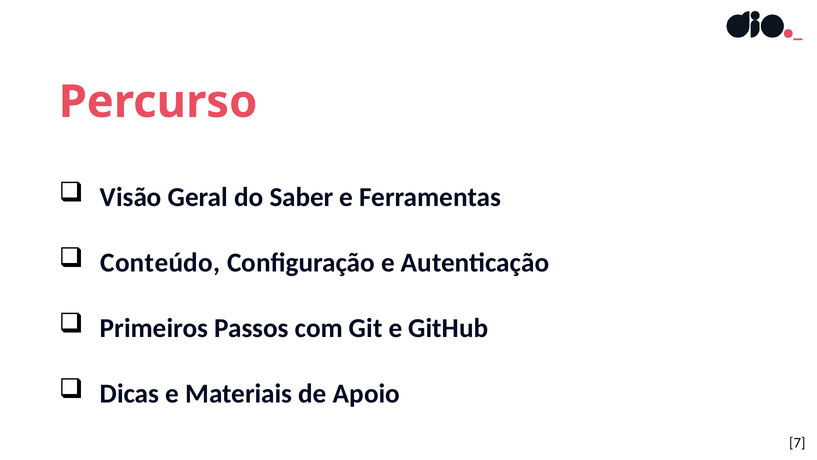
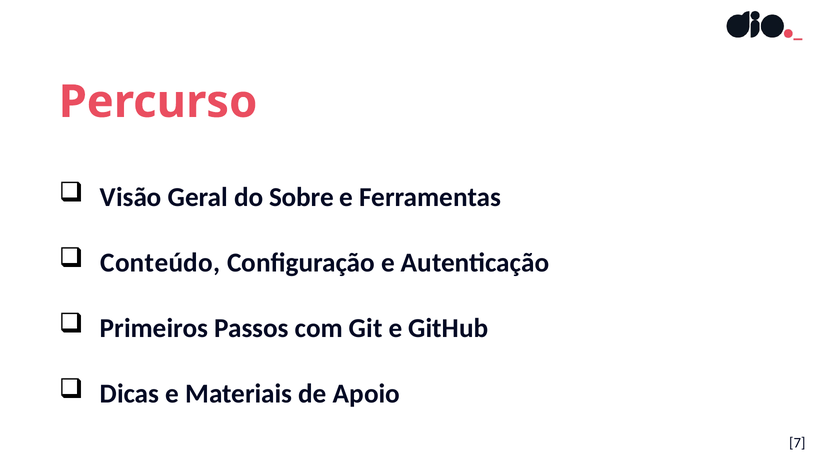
Saber: Saber -> Sobre (302, 197)
